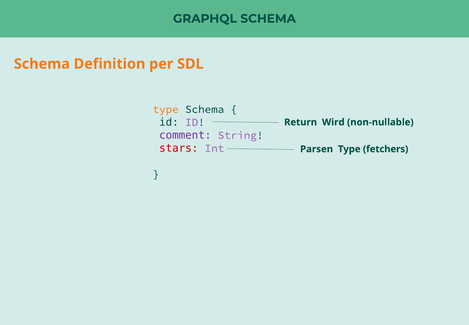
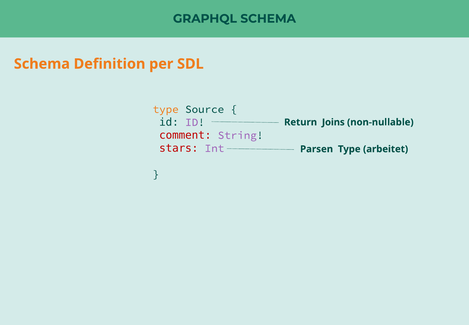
type Schema: Schema -> Source (205, 109)
Wird: Wird -> Joins (333, 122)
comment colour: purple -> red (185, 135)
fetchers: fetchers -> arbeitet (386, 149)
